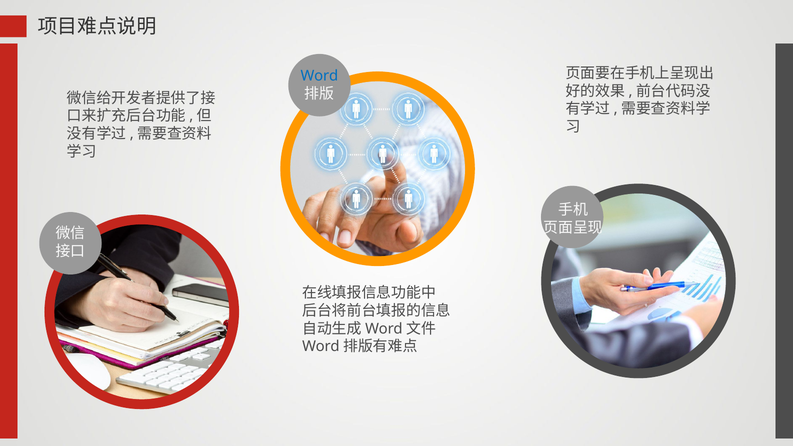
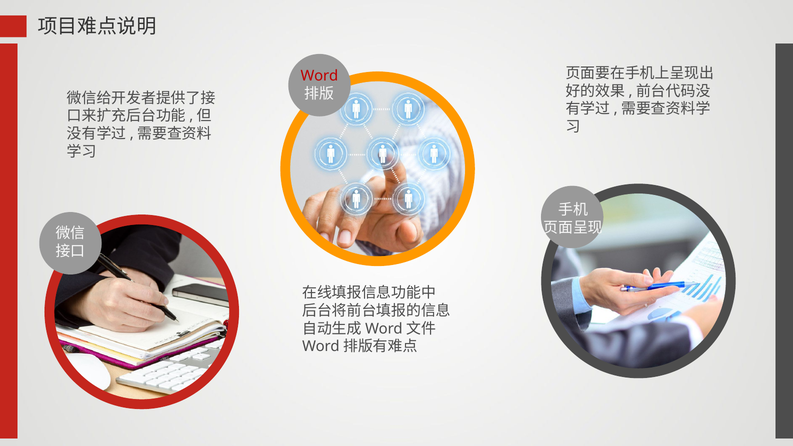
Word colour: blue -> red (319, 76)
